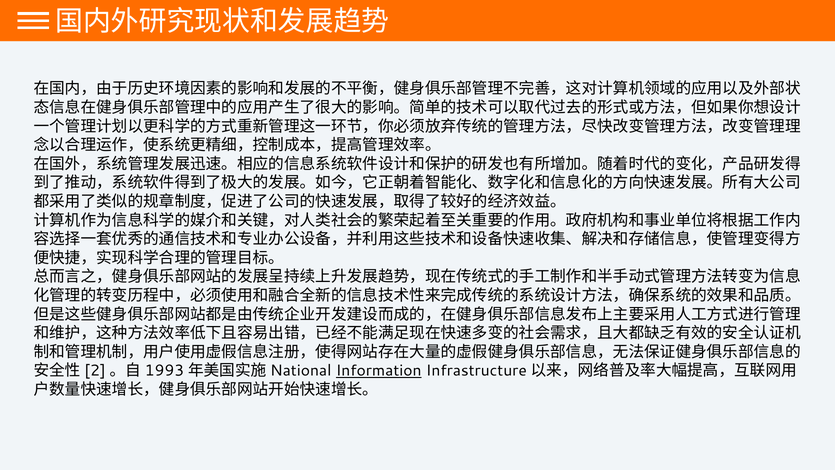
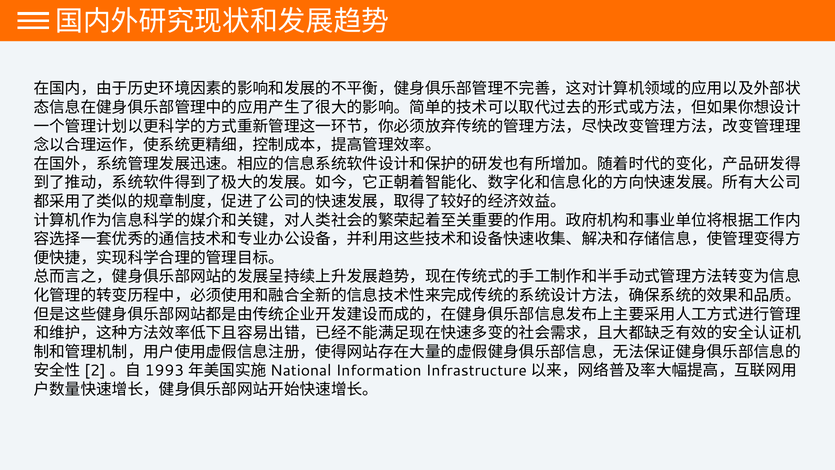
Information underline: present -> none (379, 371)
